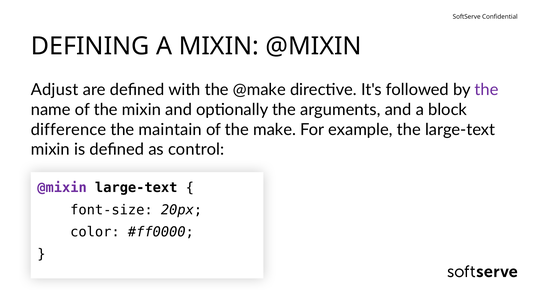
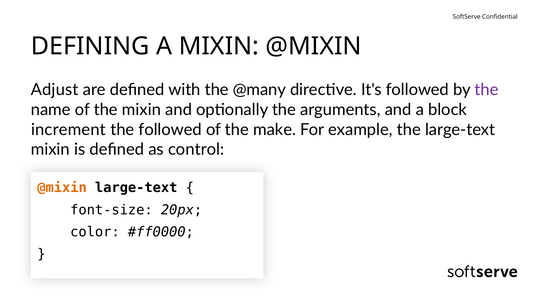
@make: @make -> @many (259, 90)
difference: difference -> increment (68, 130)
the maintain: maintain -> followed (170, 130)
@mixin colour: purple -> orange (62, 188)
